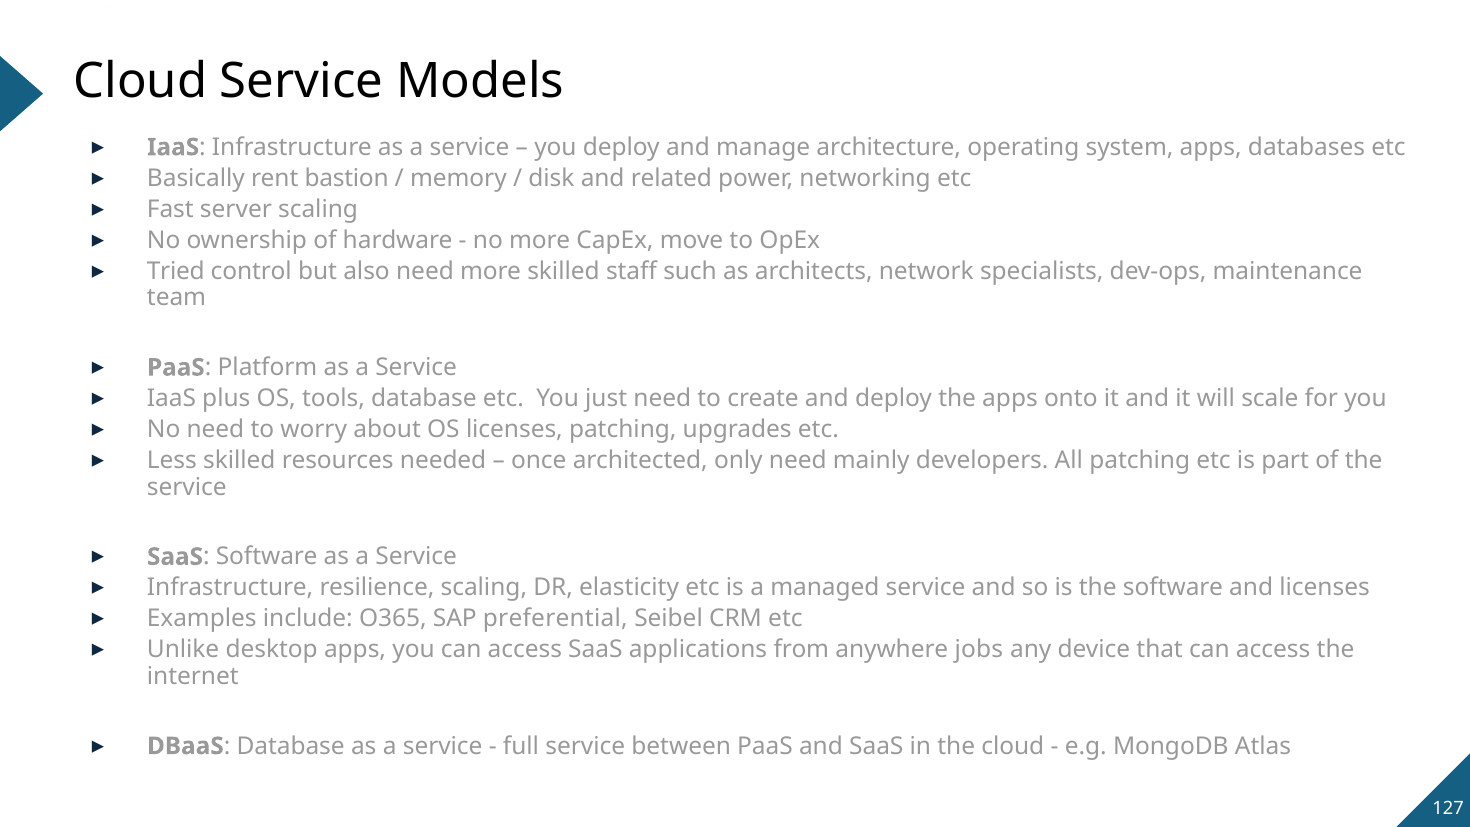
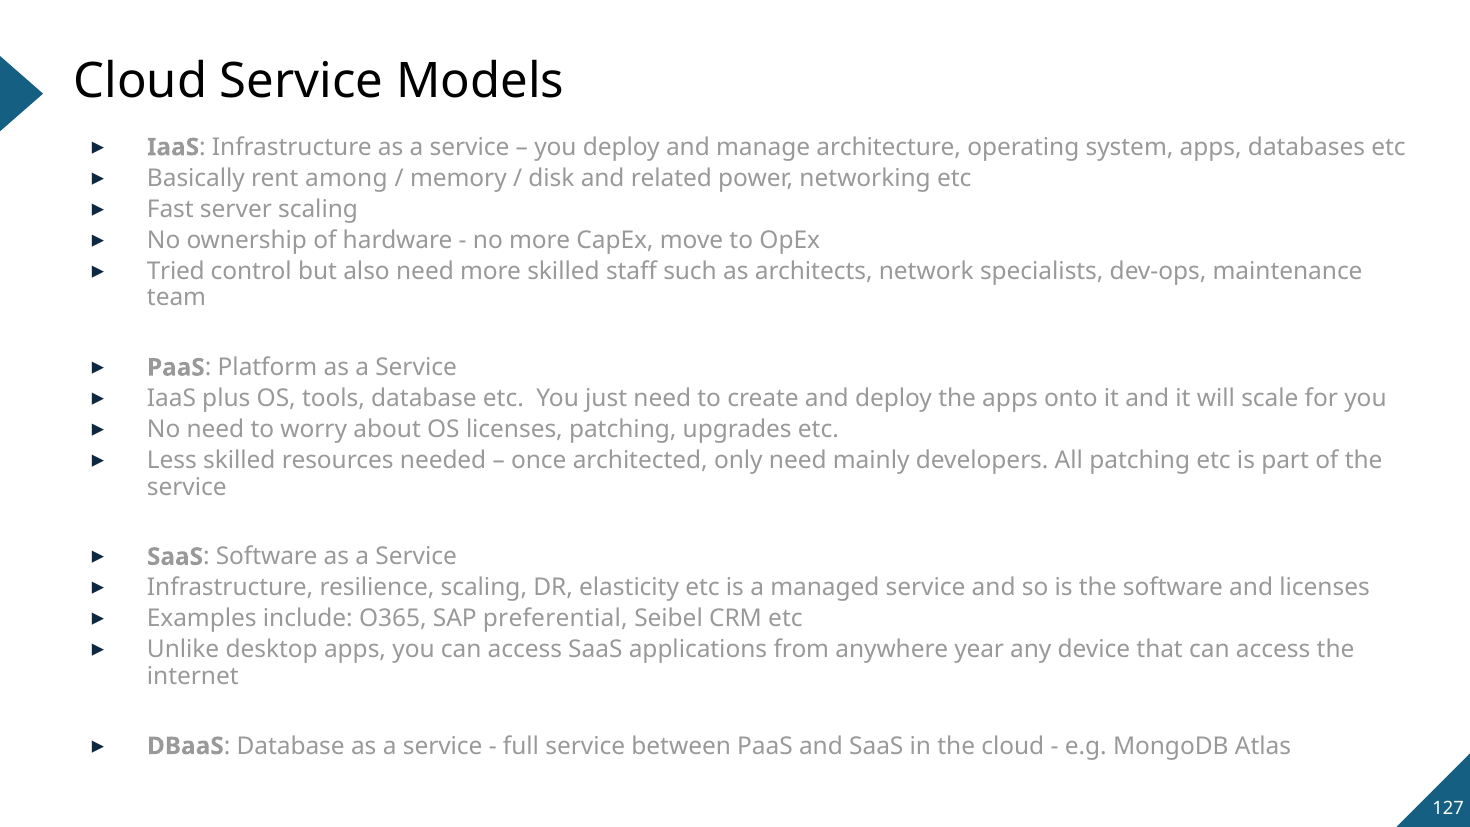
bastion: bastion -> among (346, 178)
jobs: jobs -> year (979, 650)
